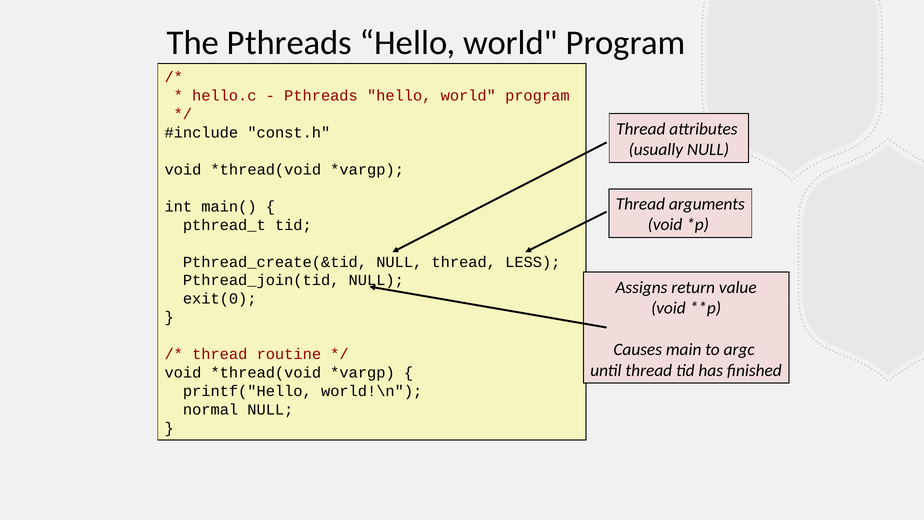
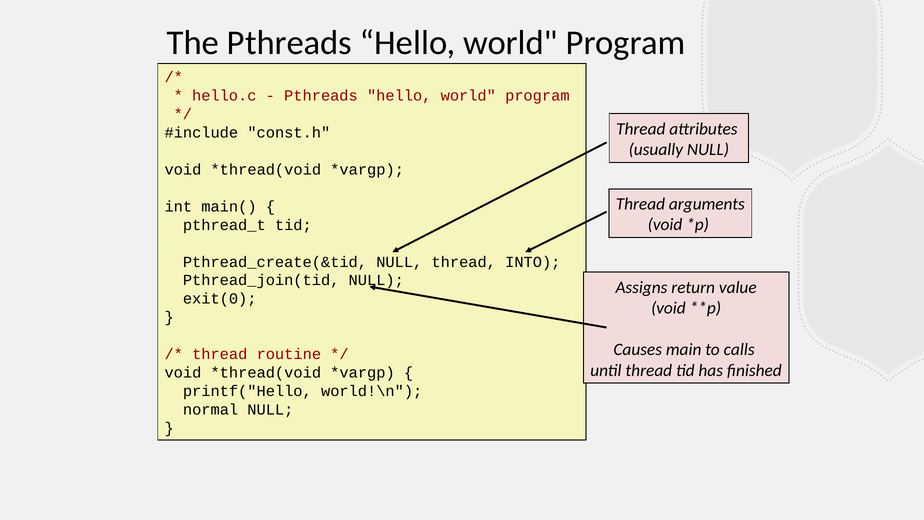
LESS: LESS -> INTO (533, 262)
argc: argc -> calls (739, 350)
